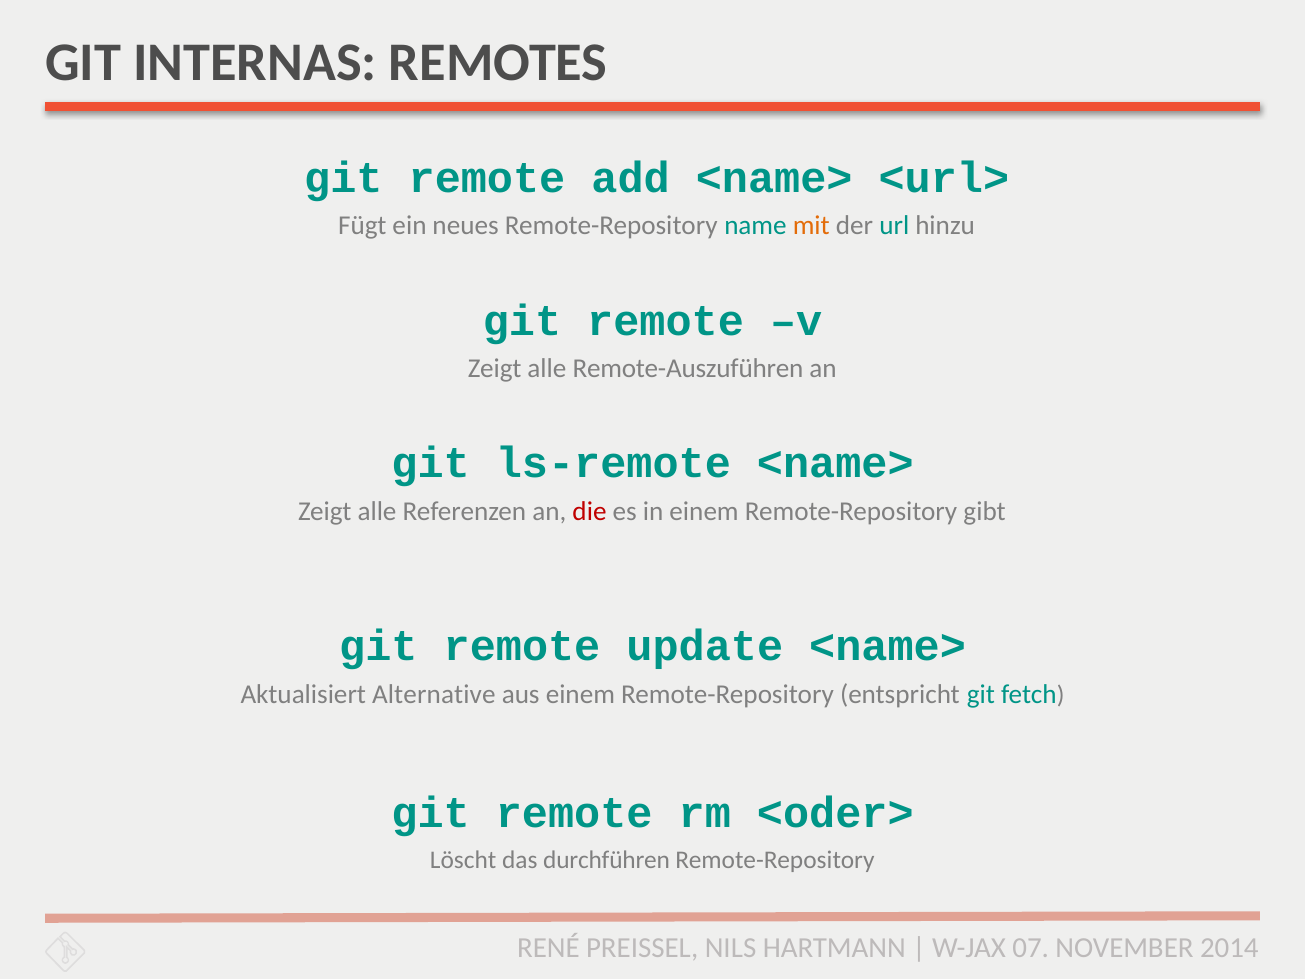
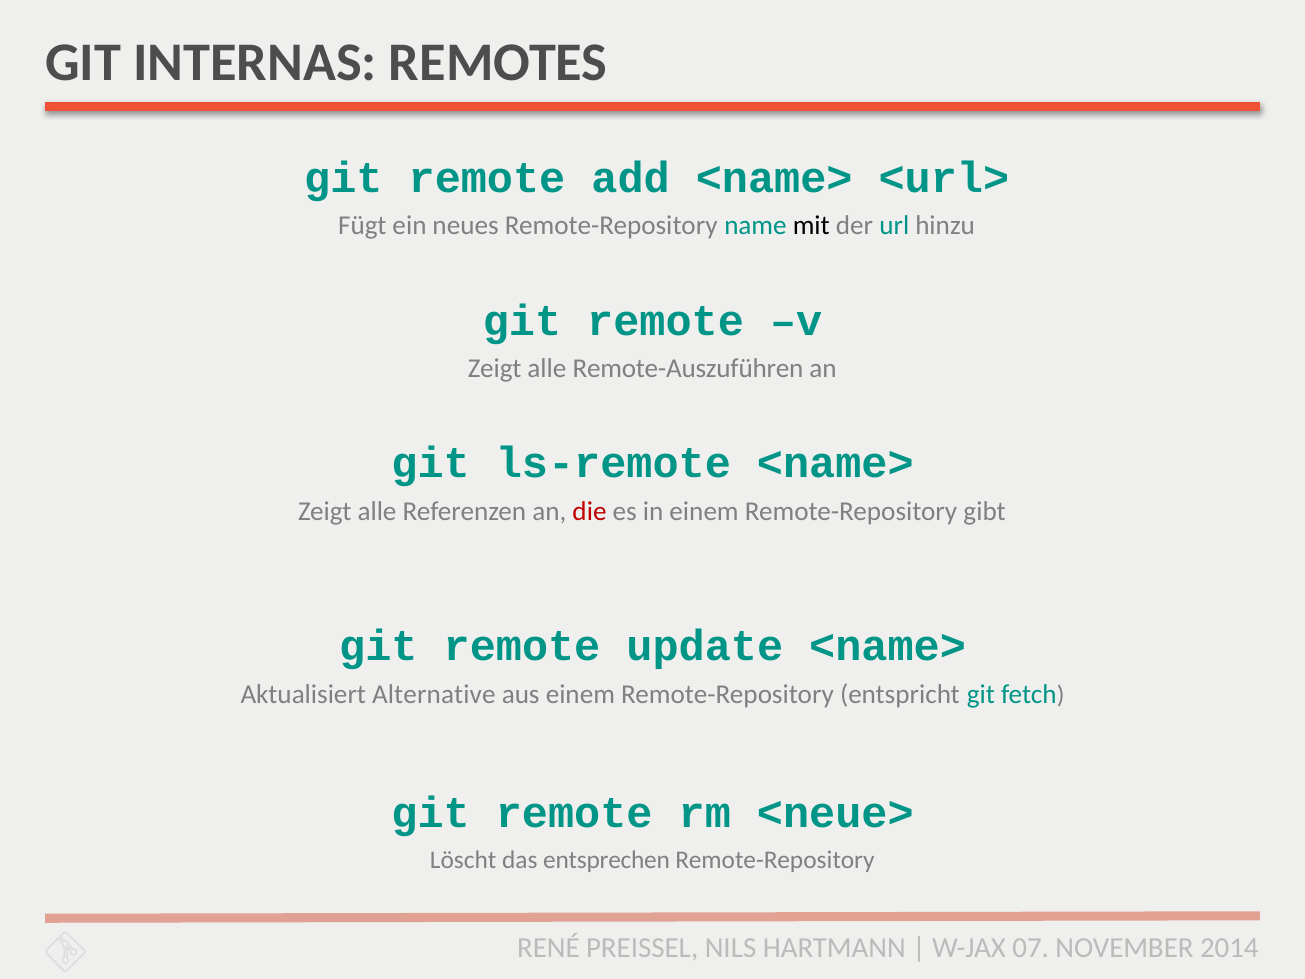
mit colour: orange -> black (811, 226)
<oder>: <oder> -> <neue> (835, 813)
durchführen: durchführen -> entsprechen (607, 860)
